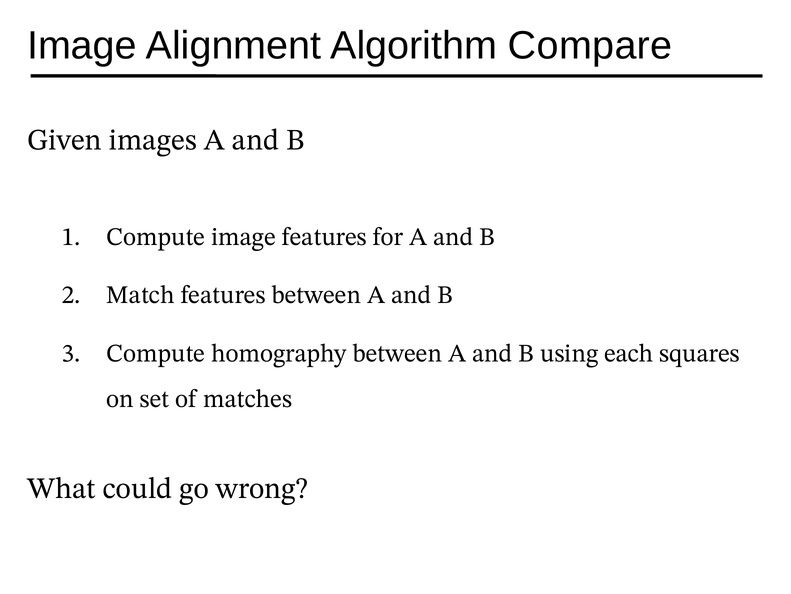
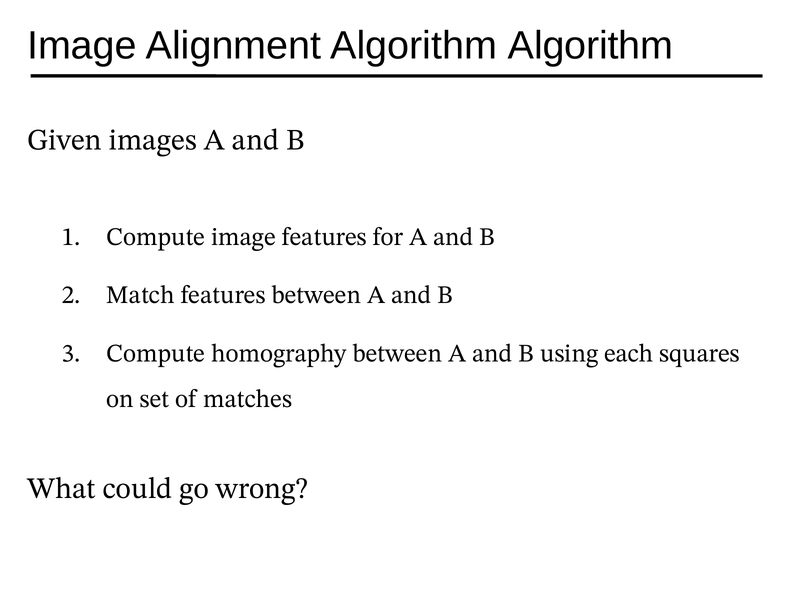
Algorithm Compare: Compare -> Algorithm (590, 46)
